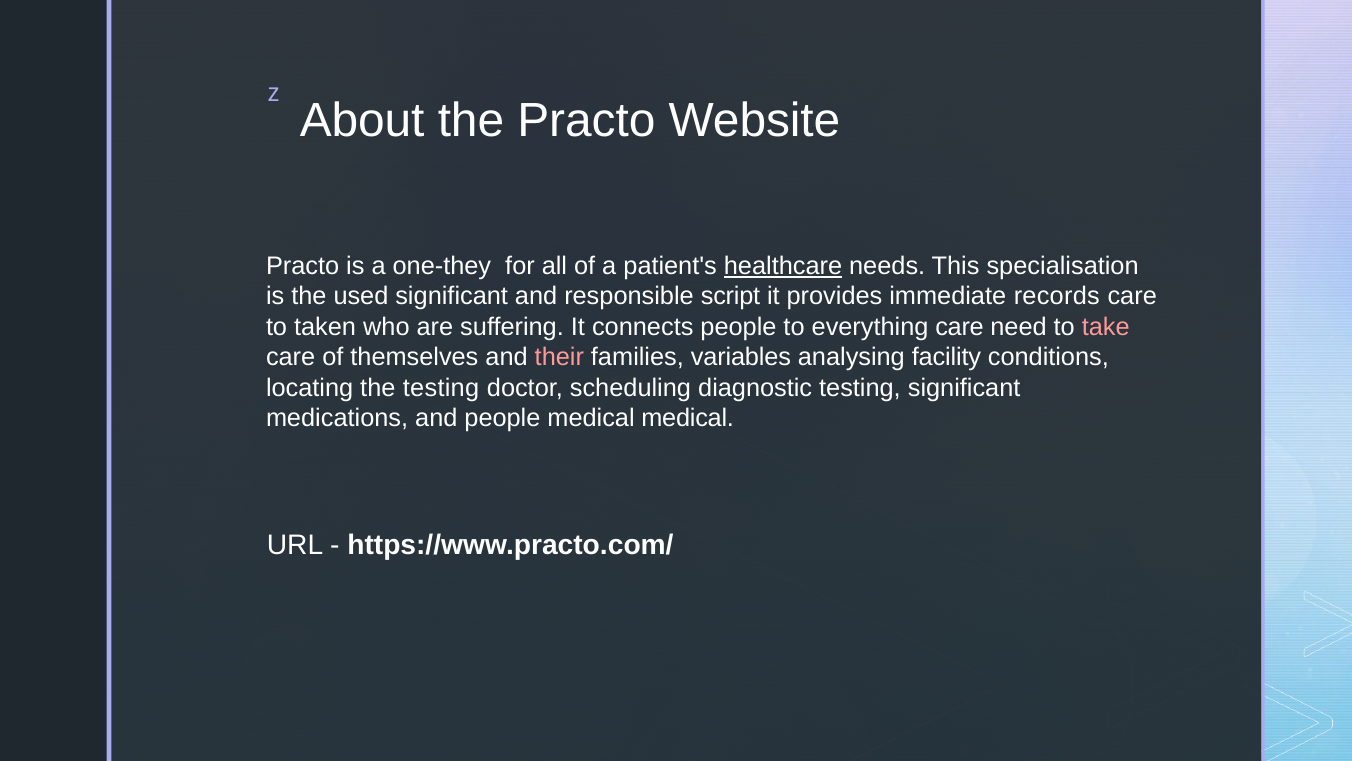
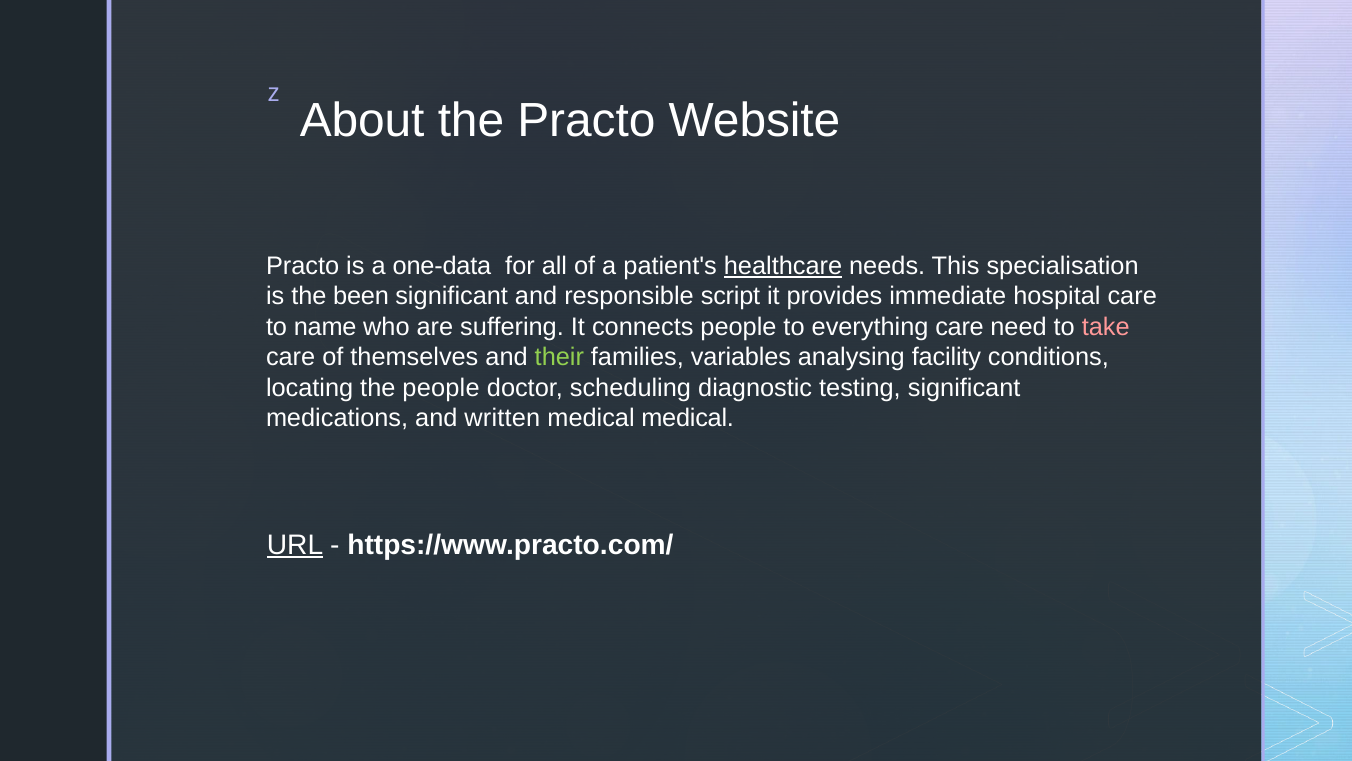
one-they: one-they -> one-data (442, 266)
used: used -> been (361, 296)
records: records -> hospital (1057, 296)
taken: taken -> name (325, 327)
their colour: pink -> light green (559, 357)
the testing: testing -> people (441, 388)
and people: people -> written (502, 418)
URL underline: none -> present (295, 545)
